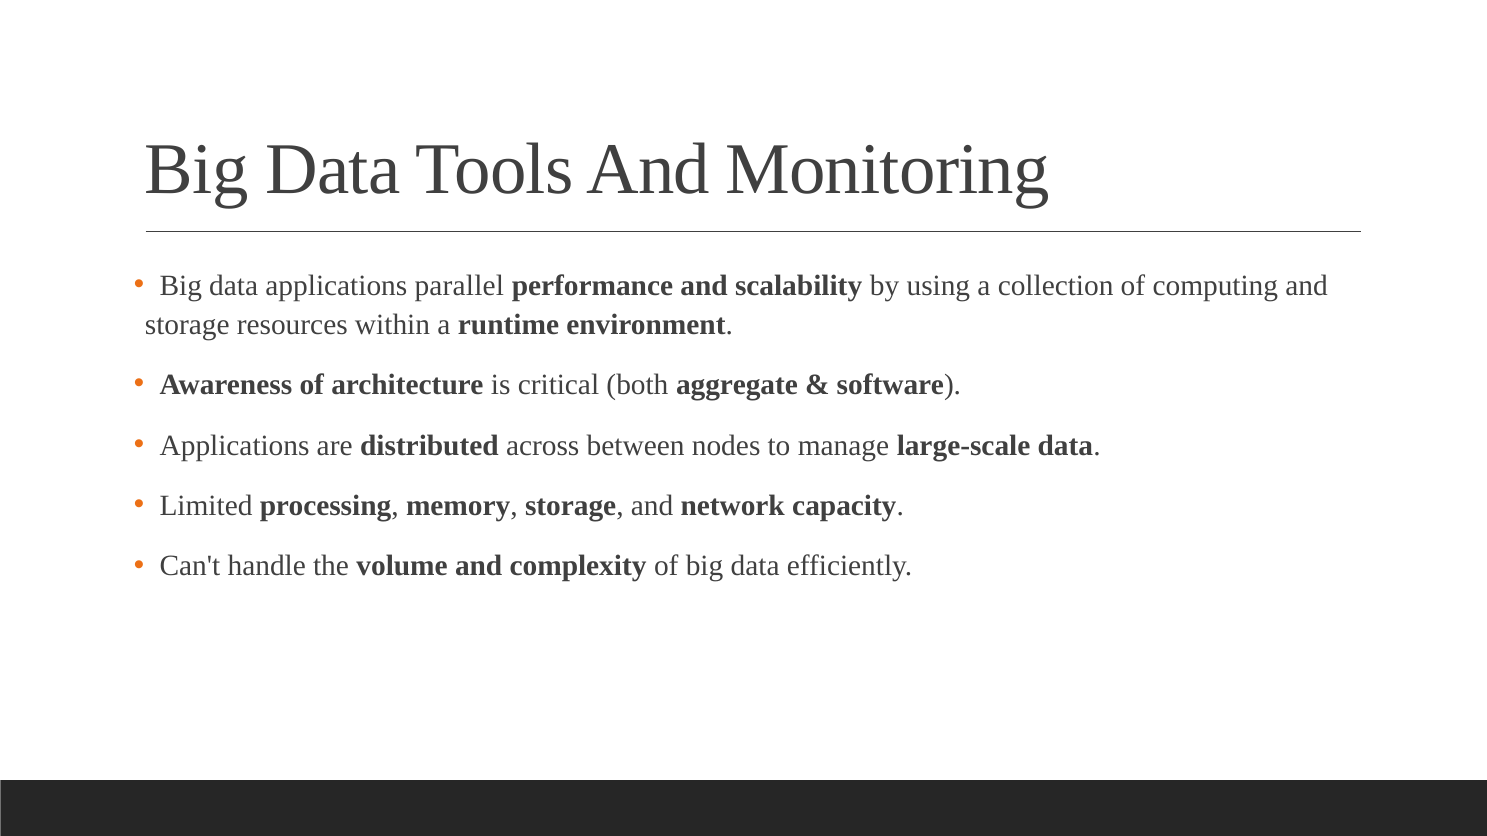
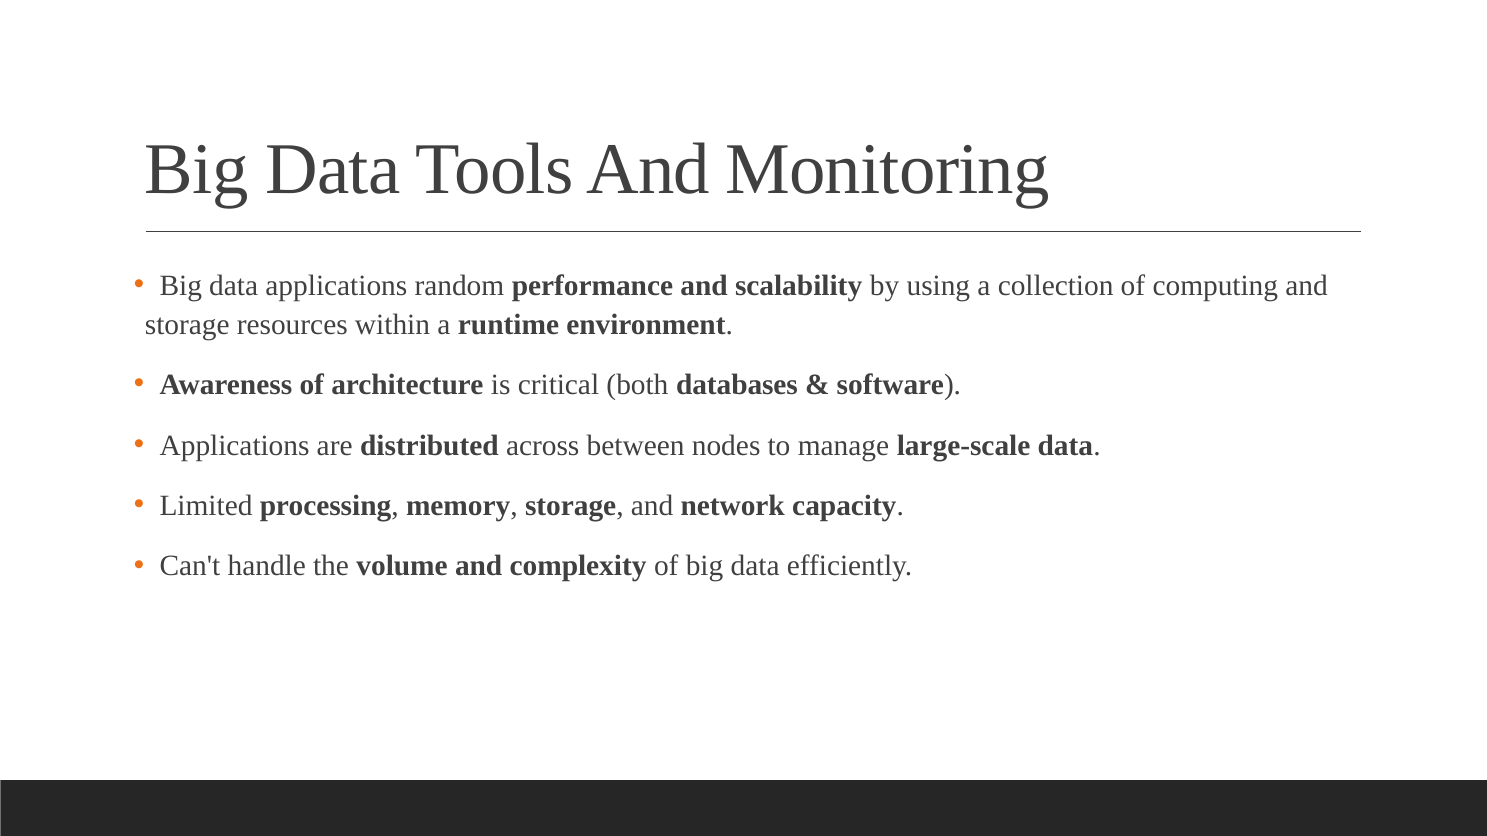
parallel: parallel -> random (459, 286)
aggregate: aggregate -> databases (737, 385)
